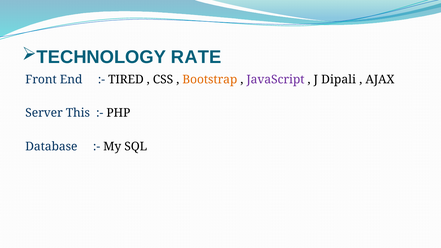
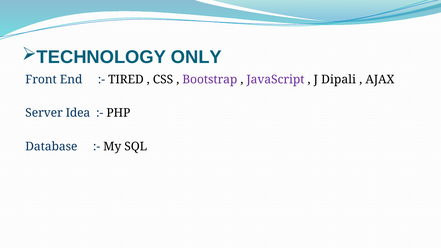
RATE: RATE -> ONLY (196, 57)
Bootstrap colour: orange -> purple (210, 80)
This: This -> Idea (78, 113)
